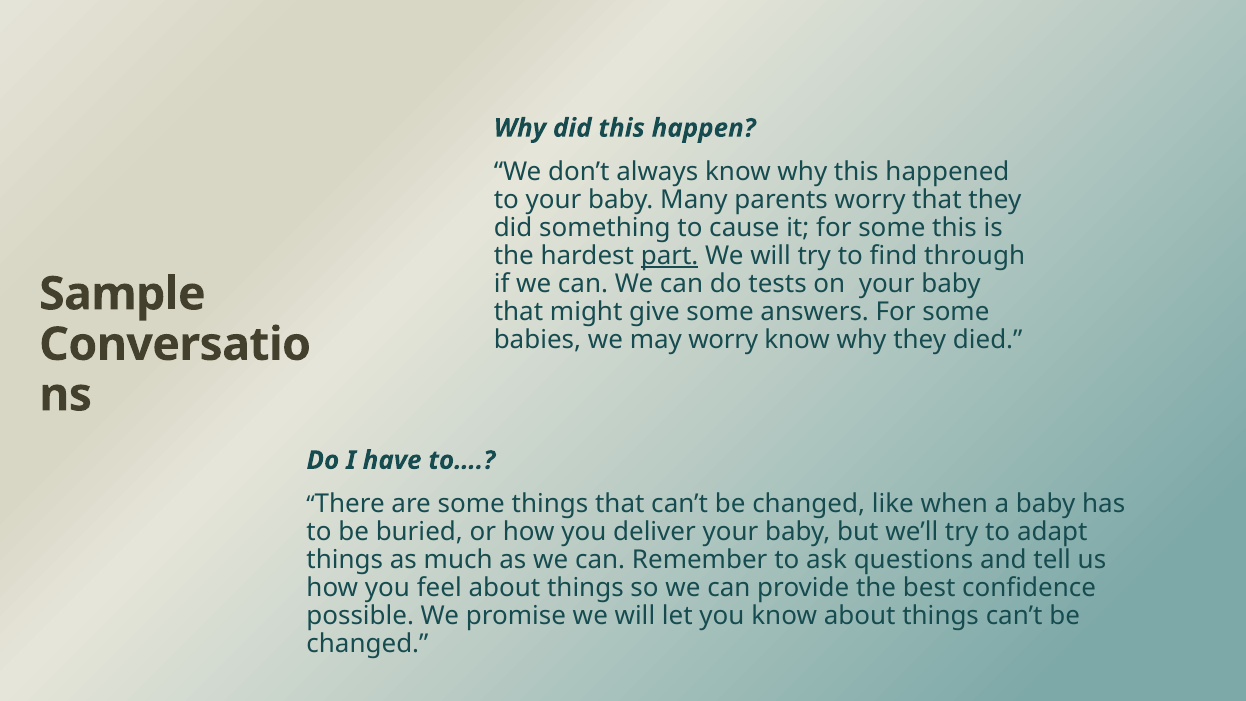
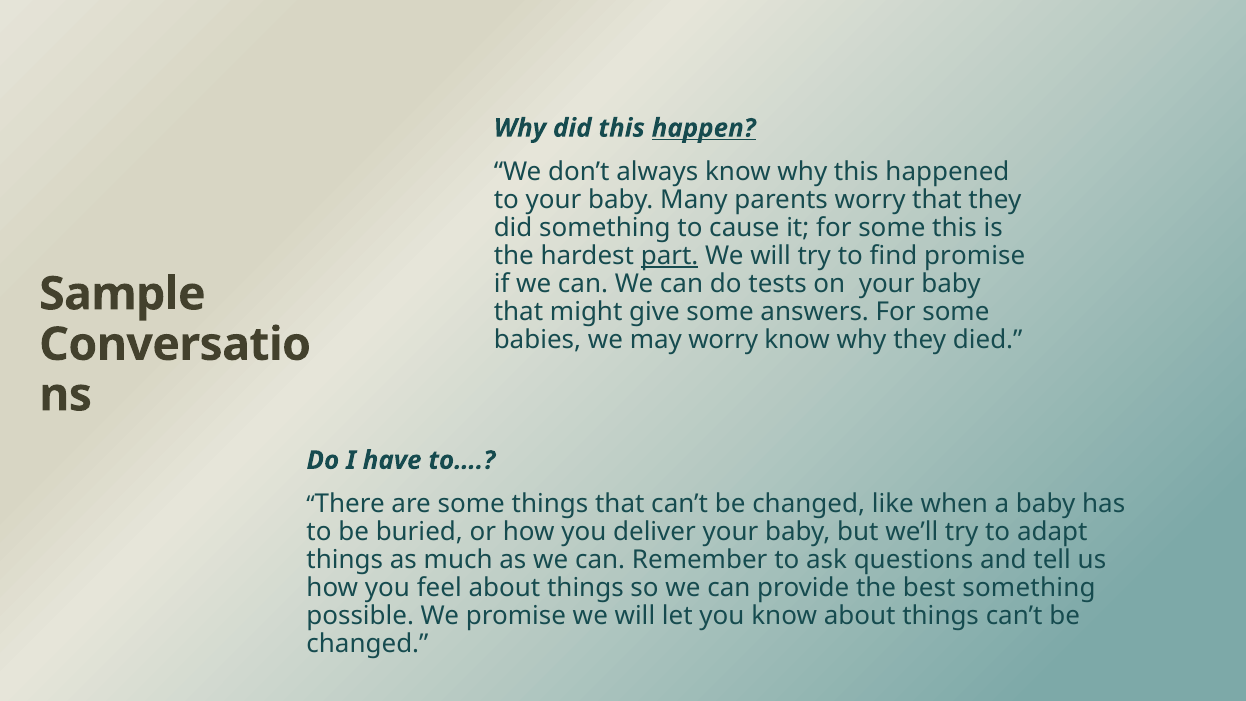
happen underline: none -> present (704, 128)
find through: through -> promise (975, 256)
best confidence: confidence -> something (1029, 588)
